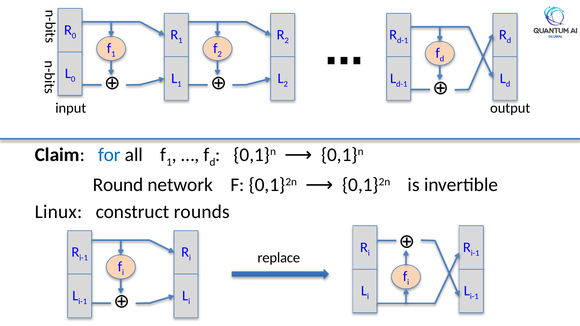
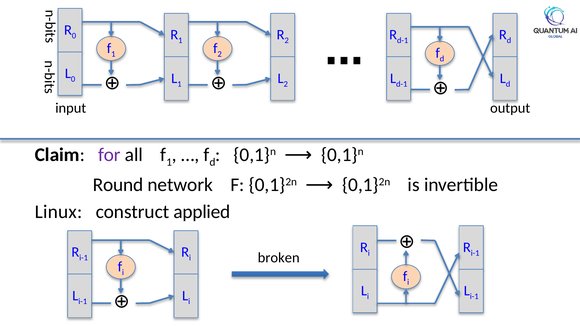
for colour: blue -> purple (109, 155)
rounds: rounds -> applied (202, 212)
replace: replace -> broken (279, 258)
